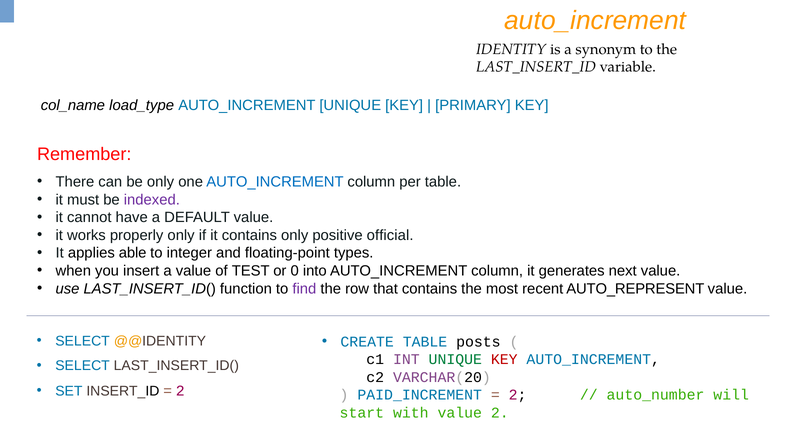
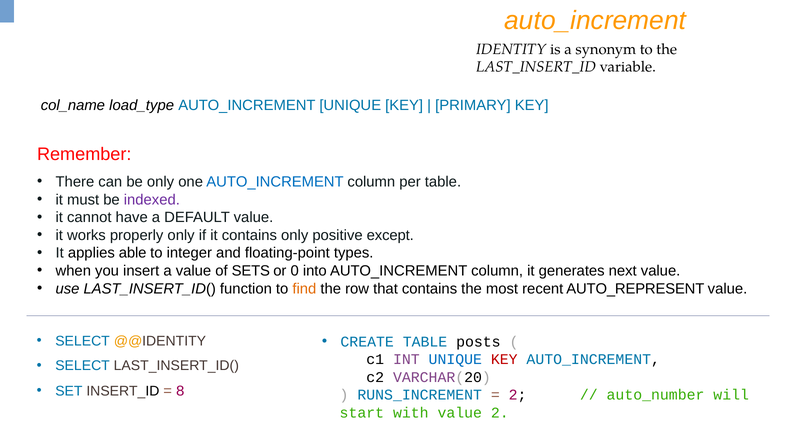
official: official -> except (390, 235)
TEST: TEST -> SETS (251, 271)
find colour: purple -> orange (304, 289)
UNIQUE colour: green -> blue (455, 359)
2: 2 -> 8 (180, 391)
PAID_INCREMENT: PAID_INCREMENT -> RUNS_INCREMENT (420, 395)
